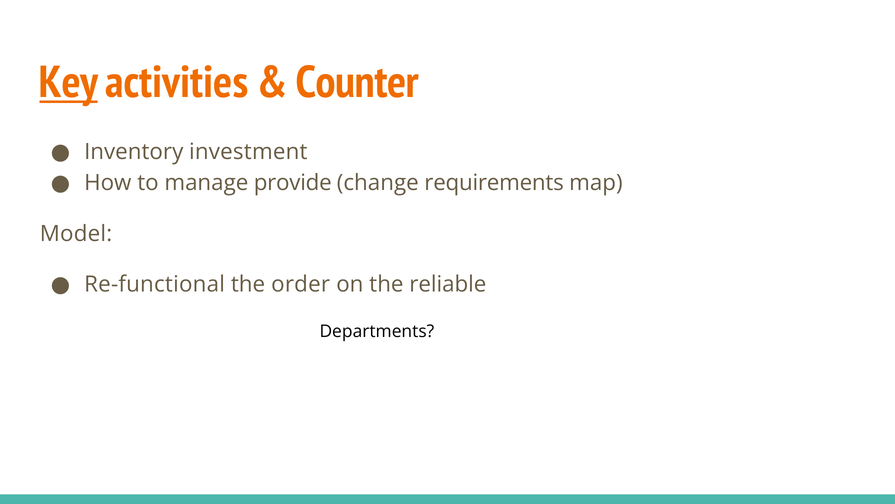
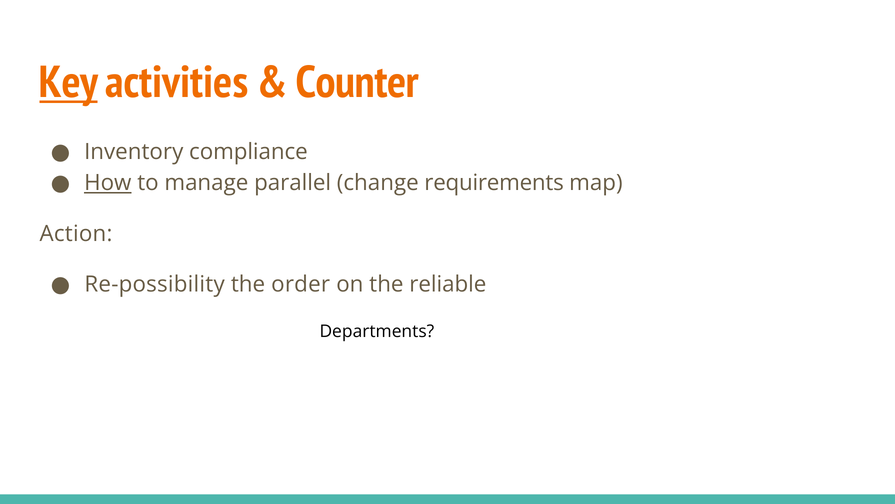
investment: investment -> compliance (248, 152)
How underline: none -> present (108, 183)
provide: provide -> parallel (293, 183)
Model: Model -> Action (76, 234)
Re-functional: Re-functional -> Re-possibility (155, 284)
